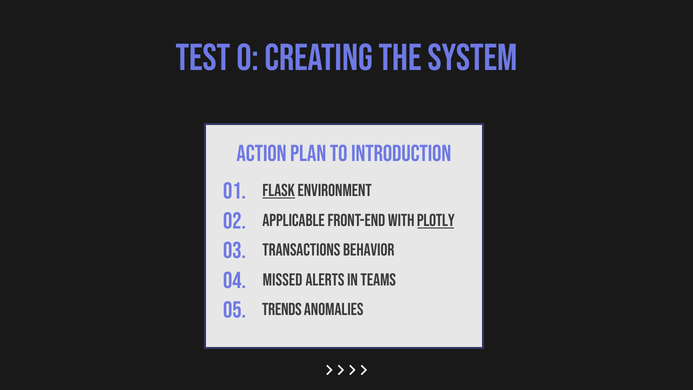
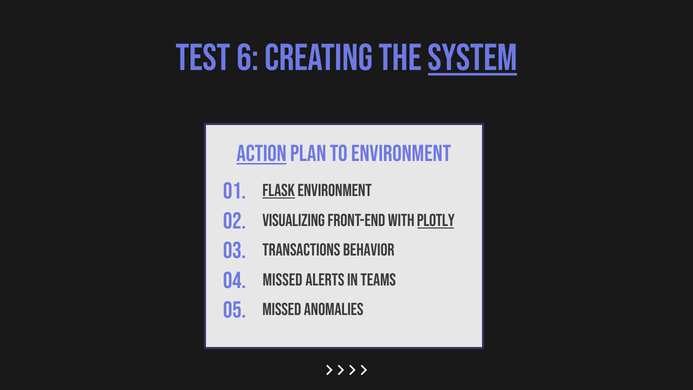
0: 0 -> 6 (248, 58)
SYSTEM underline: none -> present (473, 58)
ACTION underline: none -> present (262, 154)
TO INTRODUCTION: INTRODUCTION -> ENVIRONMENT (401, 154)
APPLICABLE: APPLICABLE -> VISUALIZING (294, 220)
05 TRENDS: TRENDS -> MISSED (282, 310)
